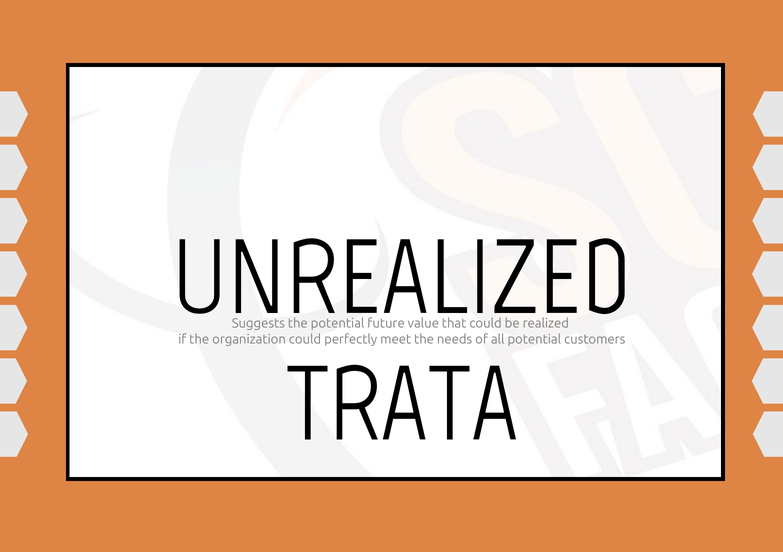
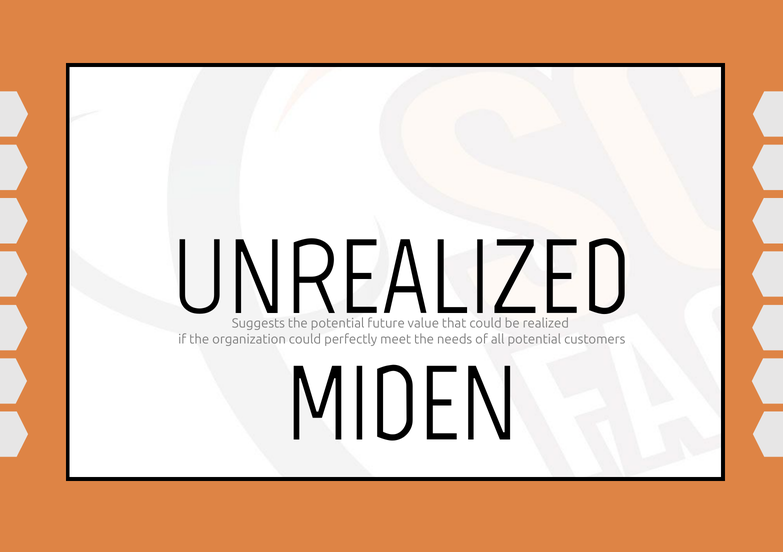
TRATA: TRATA -> MIDEN (402, 405)
